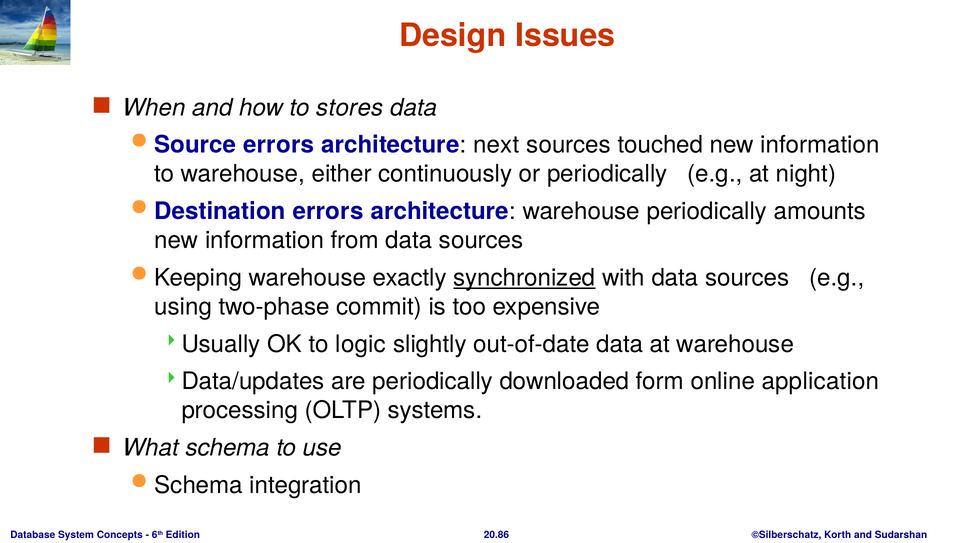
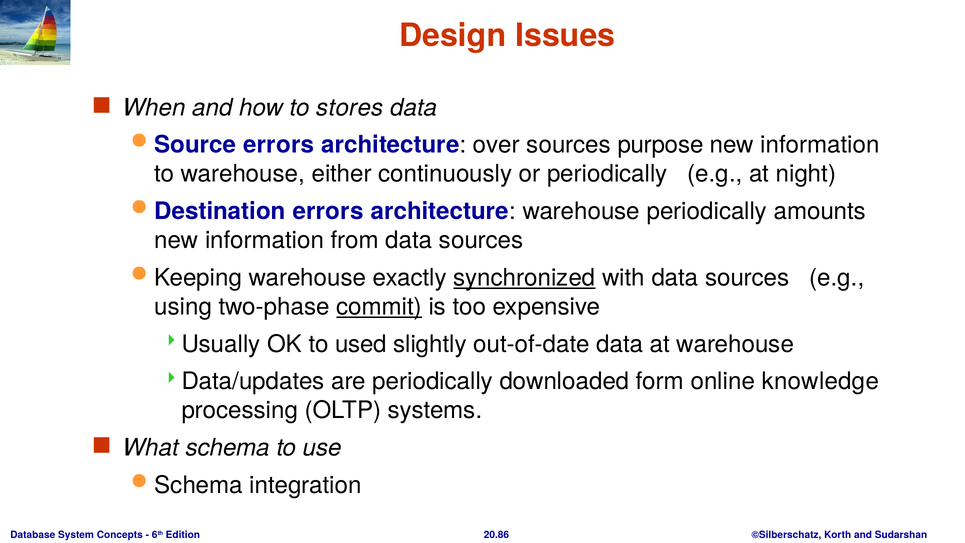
next: next -> over (496, 145)
touched: touched -> purpose (660, 145)
commit underline: none -> present (379, 307)
logic: logic -> used (361, 344)
application: application -> knowledge (820, 381)
